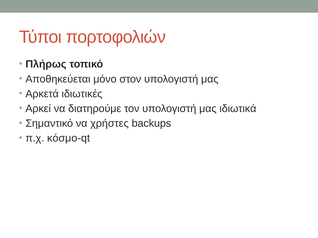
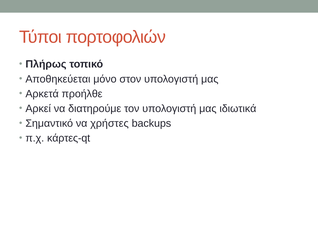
ιδιωτικές: ιδιωτικές -> προήλθε (82, 94)
κόσμο-qt: κόσμο-qt -> κάρτες-qt (69, 139)
